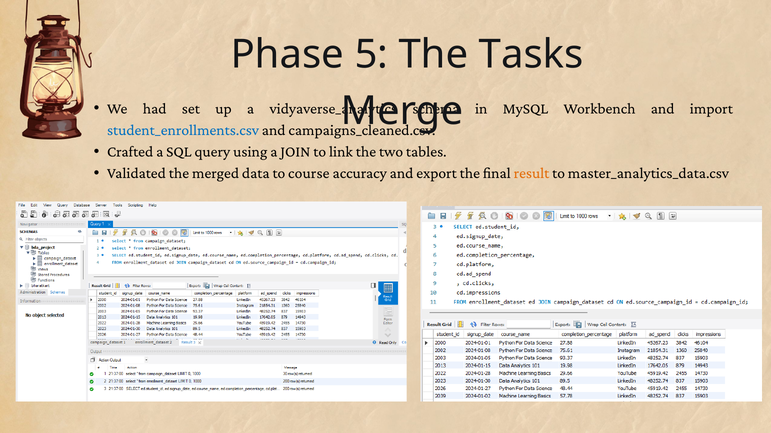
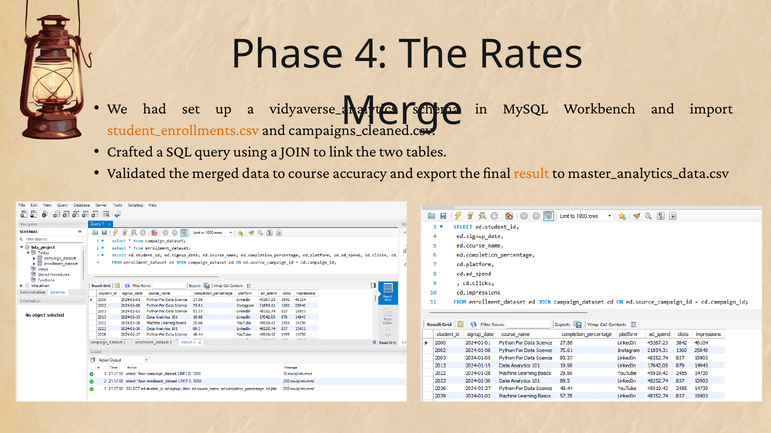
5: 5 -> 4 (371, 55)
Tasks: Tasks -> Rates (531, 55)
student_enrollments.csv colour: blue -> orange (183, 130)
